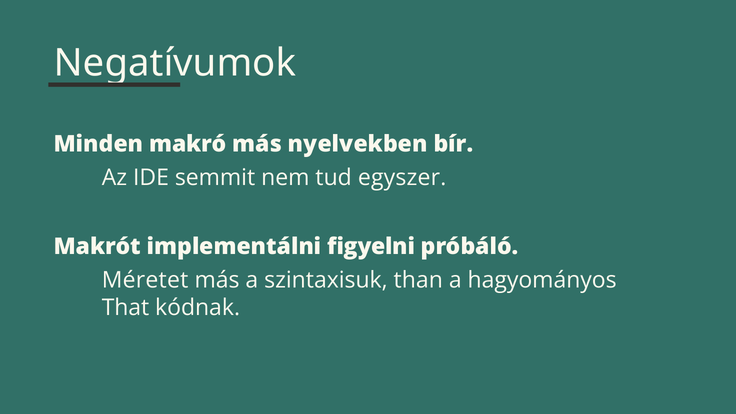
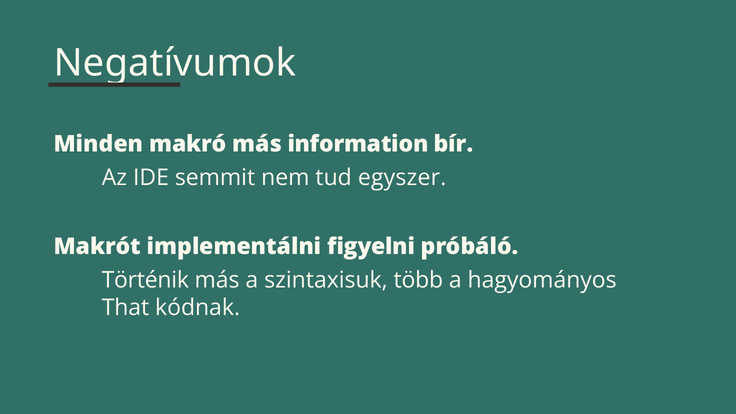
nyelvekben: nyelvekben -> information (358, 144)
Méretet: Méretet -> Történik (145, 280)
than: than -> több (418, 280)
